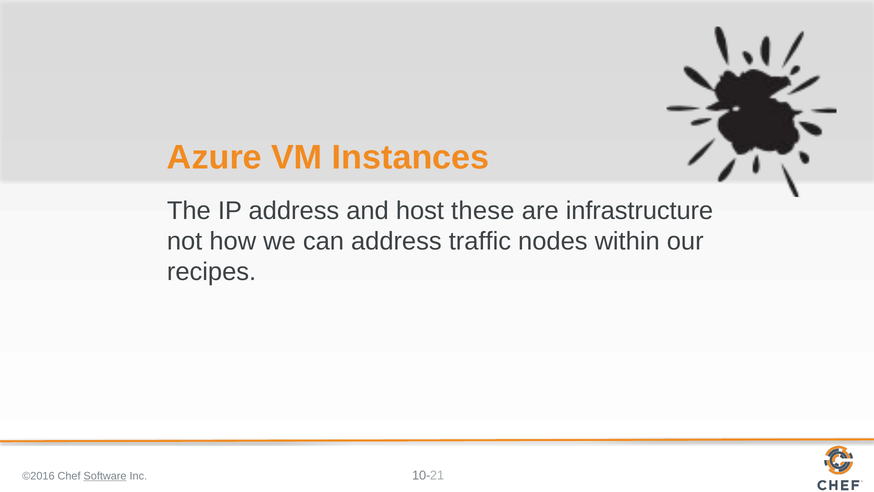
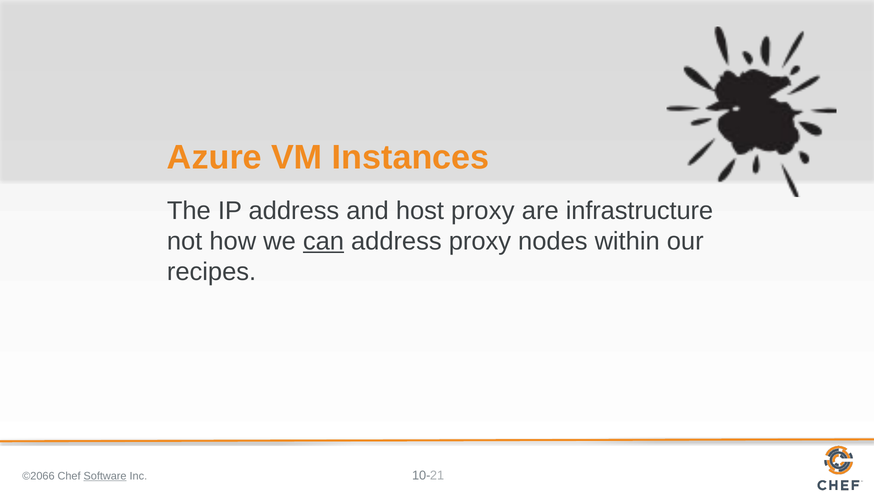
host these: these -> proxy (483, 211)
can underline: none -> present (323, 241)
address traffic: traffic -> proxy (480, 241)
©2016: ©2016 -> ©2066 (38, 476)
